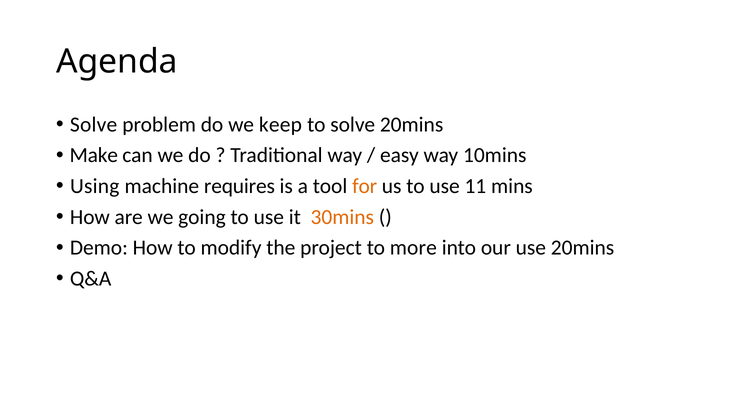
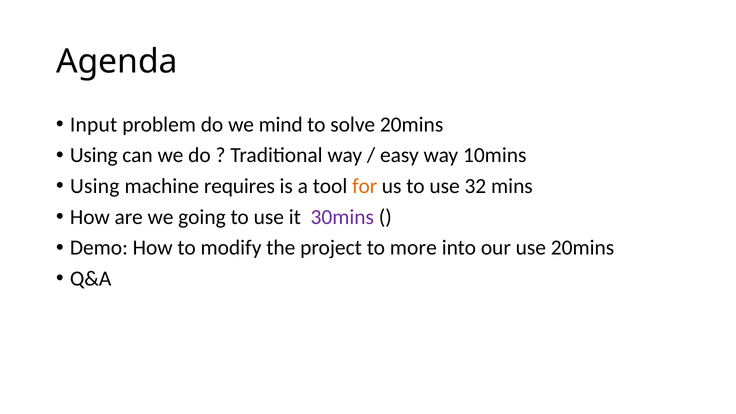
Solve: Solve -> Input (94, 124)
keep: keep -> mind (281, 124)
Make: Make -> Using (94, 155)
11: 11 -> 32 (475, 186)
30mins colour: orange -> purple (342, 217)
